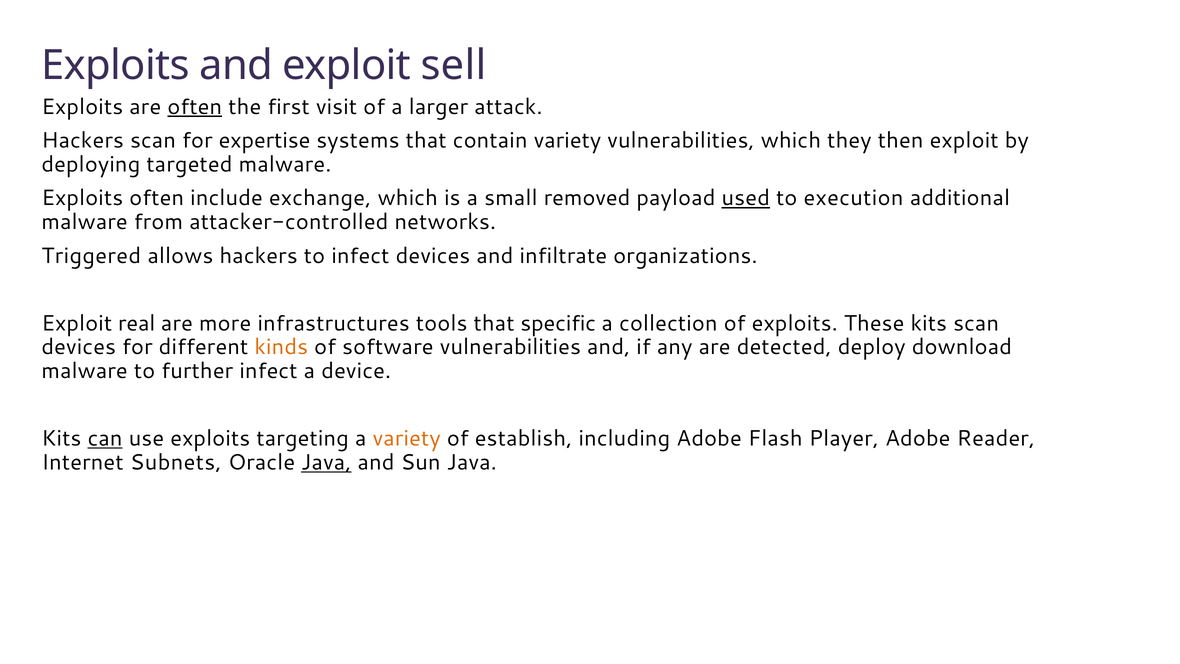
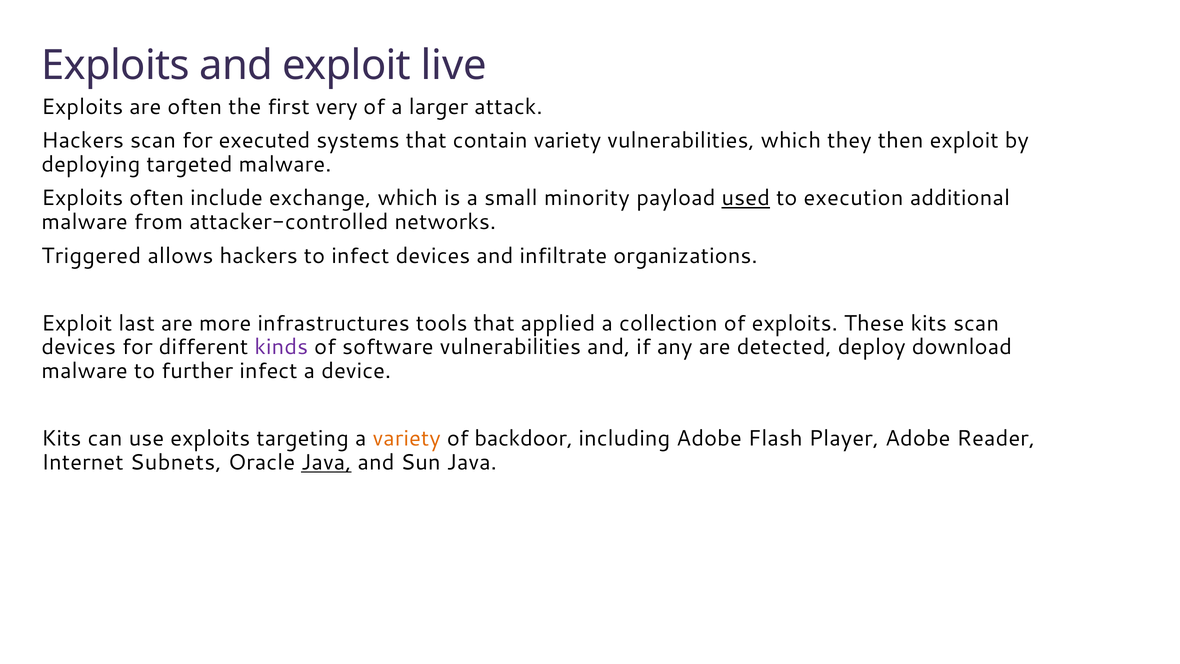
sell: sell -> live (454, 65)
often underline: present -> none (195, 107)
visit: visit -> very (337, 107)
expertise: expertise -> executed (264, 140)
removed: removed -> minority (587, 198)
real: real -> last (137, 323)
specific: specific -> applied (558, 323)
kinds colour: orange -> purple (281, 347)
can underline: present -> none (105, 438)
establish: establish -> backdoor (524, 438)
